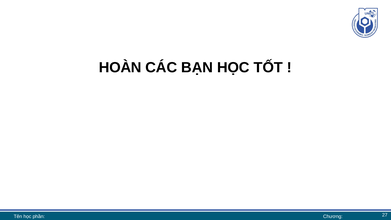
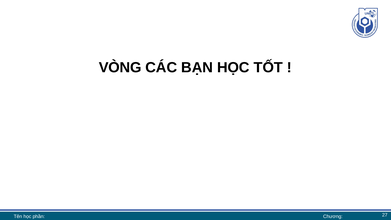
HOÀN: HOÀN -> VÒNG (120, 68)
